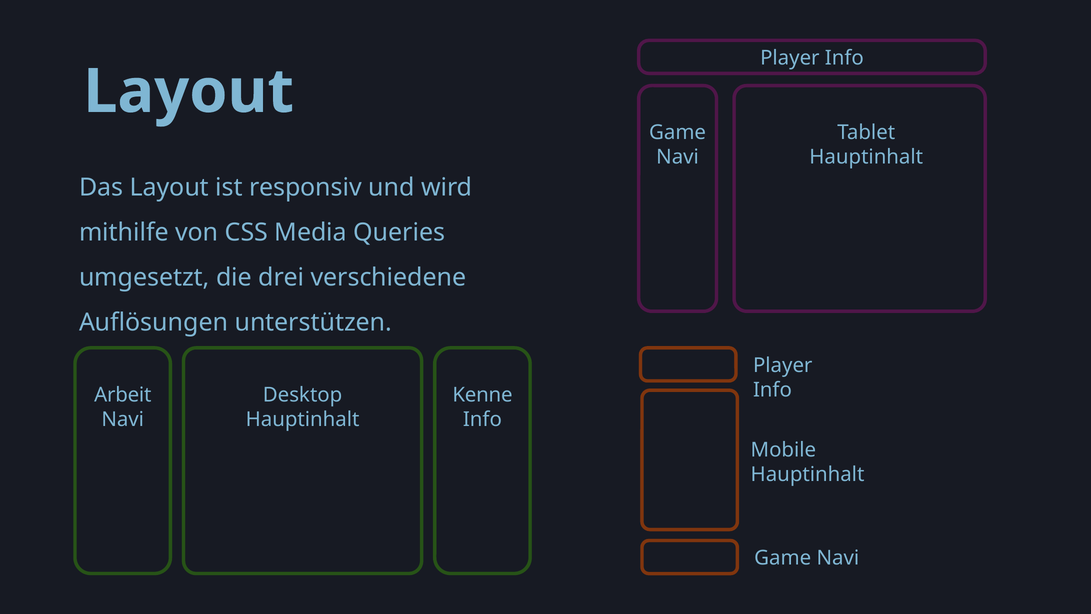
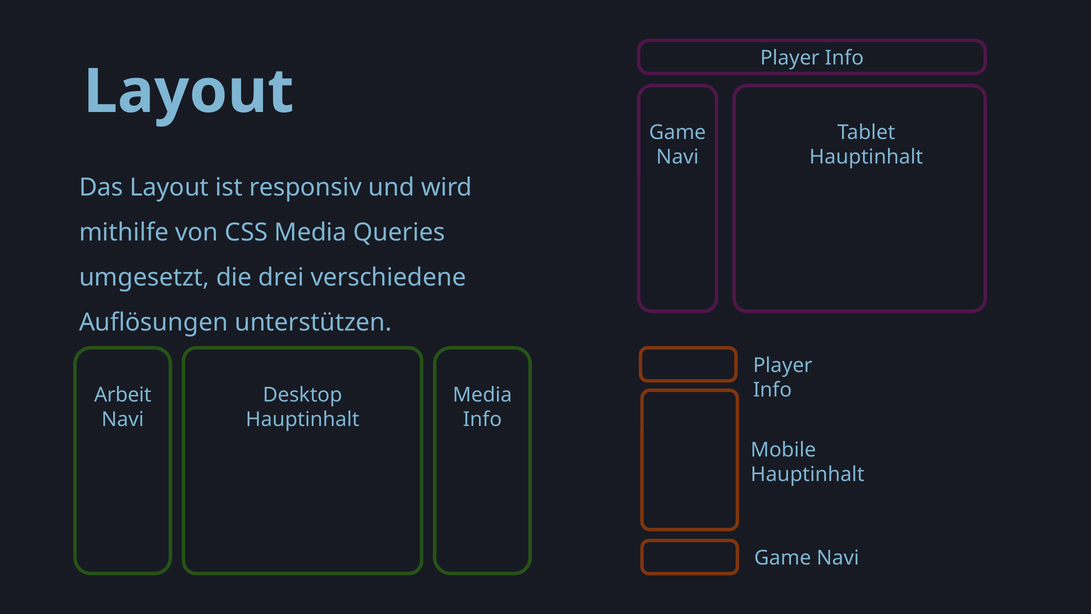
Kenne: Kenne -> Media (482, 395)
